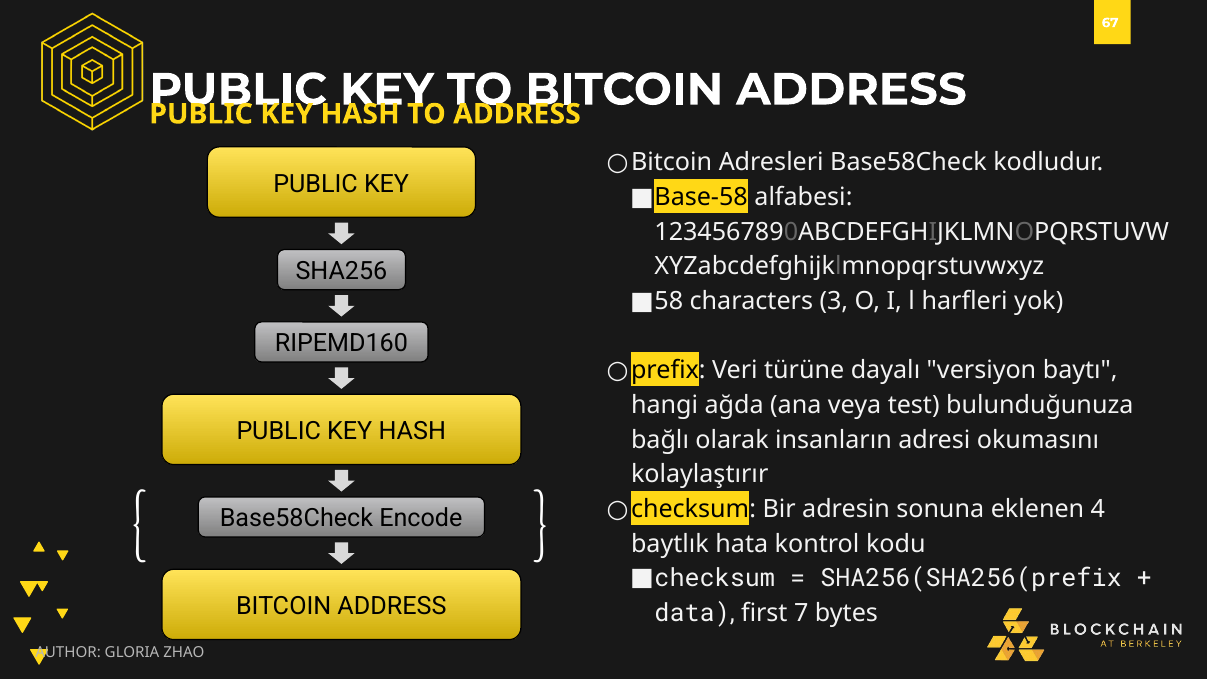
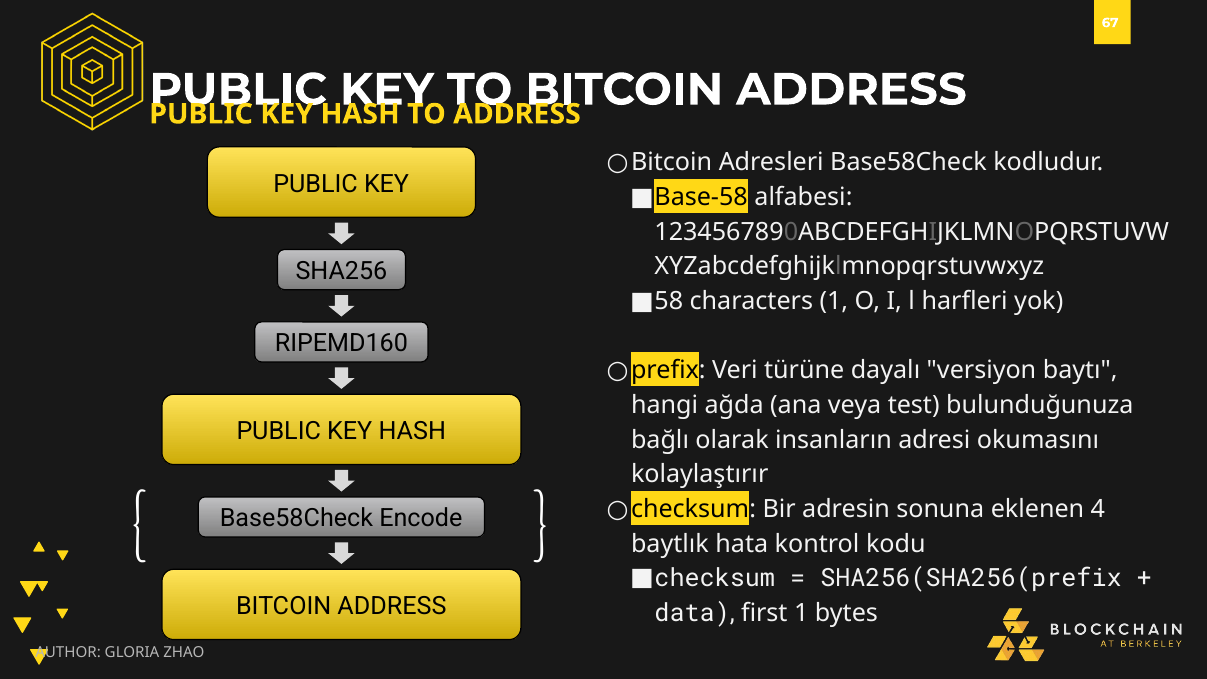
characters 3: 3 -> 1 (834, 301)
first 7: 7 -> 1 (801, 613)
